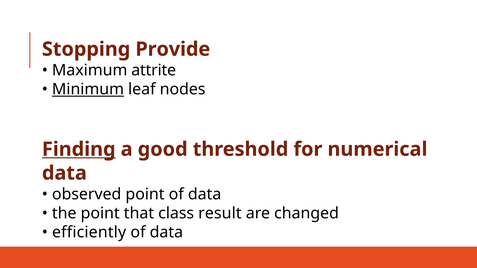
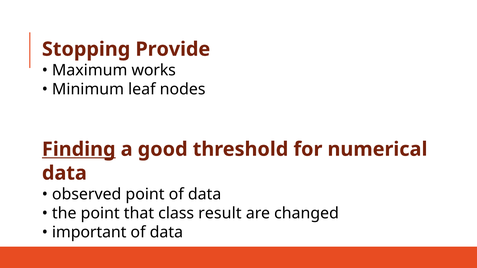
attrite: attrite -> works (154, 70)
Minimum underline: present -> none (88, 90)
efficiently: efficiently -> important (89, 233)
